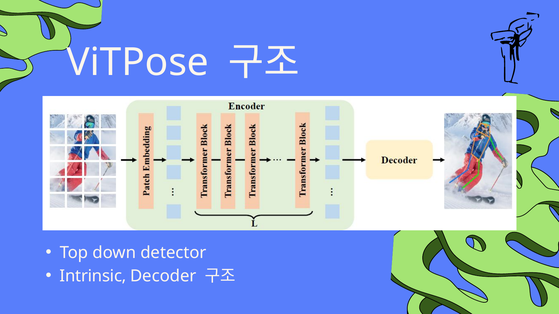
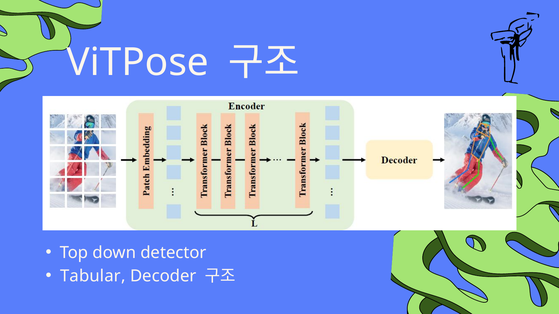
Intrinsic: Intrinsic -> Tabular (93, 276)
